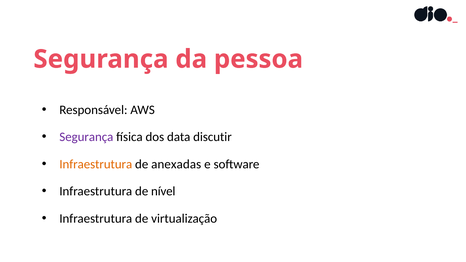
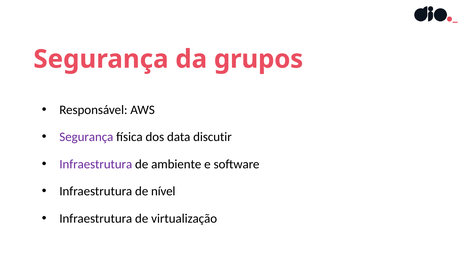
pessoa: pessoa -> grupos (259, 59)
Infraestrutura colour: orange -> purple (96, 164)
anexadas: anexadas -> ambiente (176, 164)
